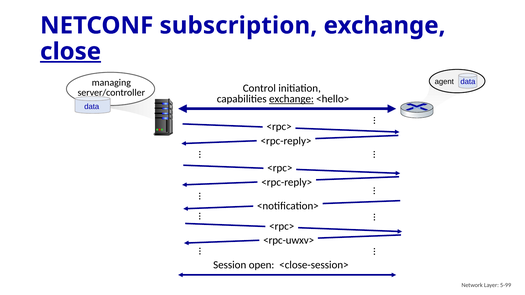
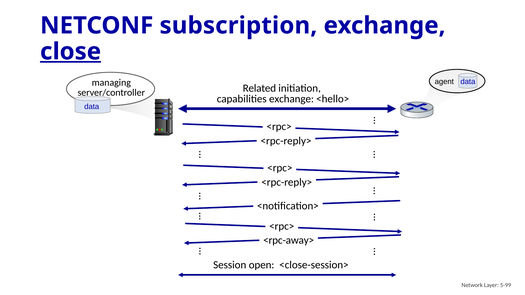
Control: Control -> Related (259, 88)
exchange underline: present -> none (291, 99)
<rpc-uwxv>: <rpc-uwxv> -> <rpc-away> (289, 241)
